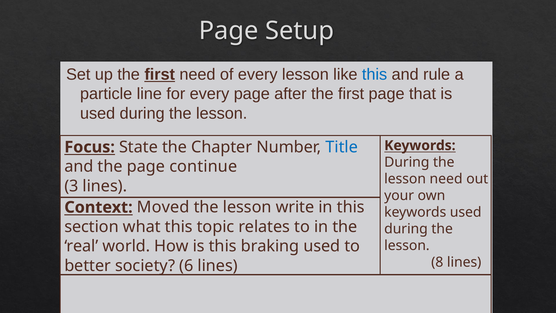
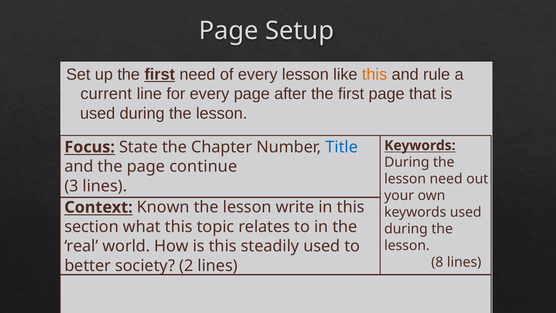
this colour: blue -> orange (375, 74)
particle: particle -> current (106, 94)
Moved: Moved -> Known (163, 207)
braking: braking -> steadily (270, 246)
6: 6 -> 2 (186, 266)
